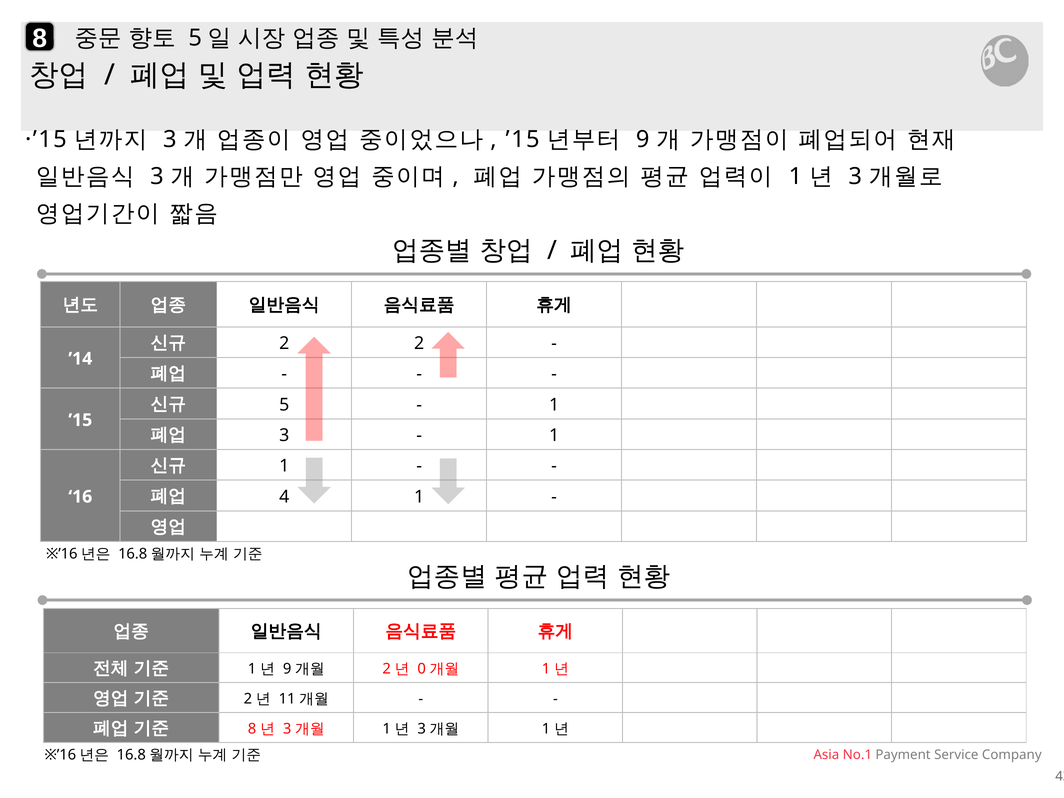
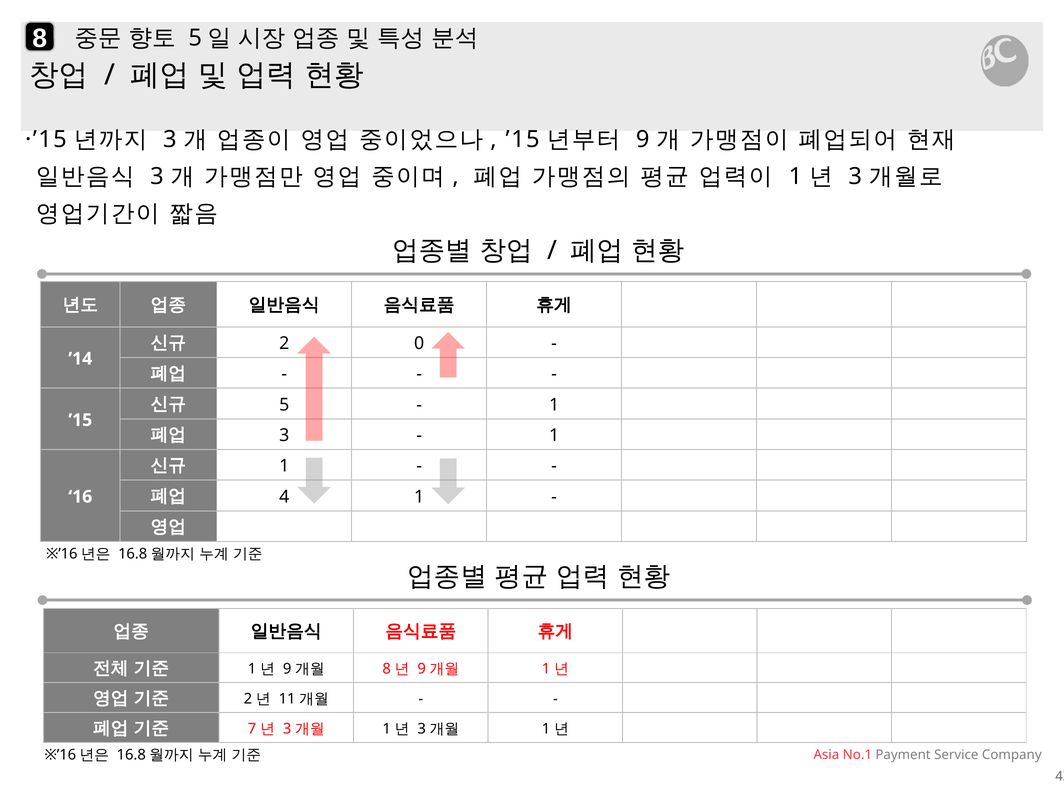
2 2: 2 -> 0 (419, 343)
2: 2 -> 8 (387, 669)
0: 0 -> 9 (422, 669)
8: 8 -> 7 (252, 729)
